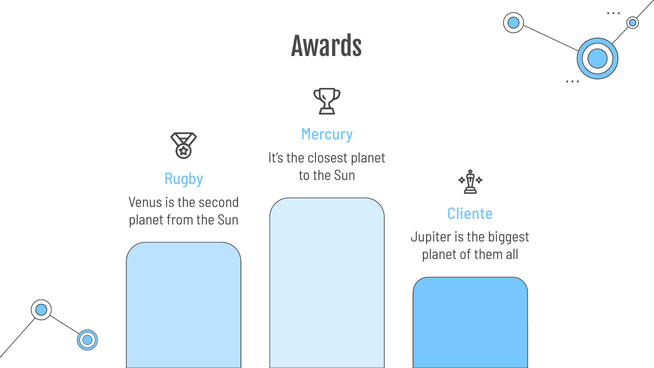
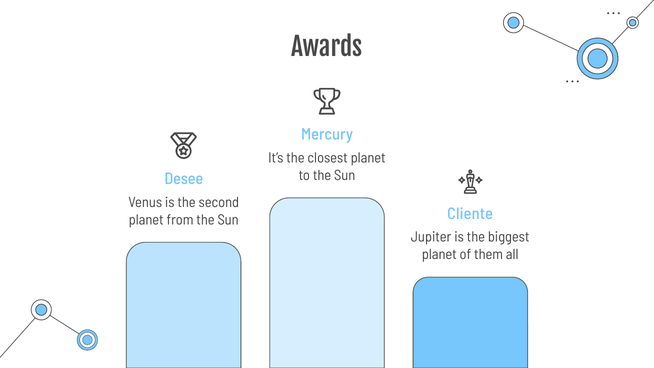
Rugby: Rugby -> Desee (184, 179)
